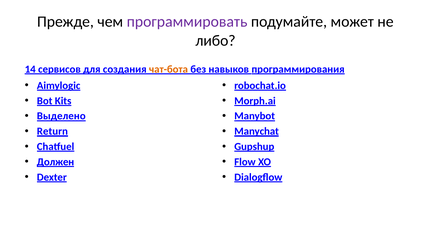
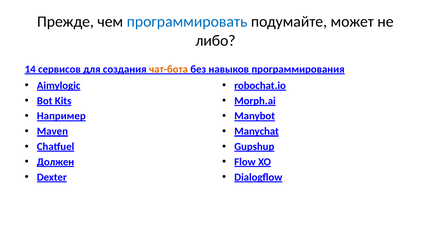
программировать colour: purple -> blue (187, 22)
Выделено: Выделено -> Например (61, 116)
Return: Return -> Maven (52, 132)
